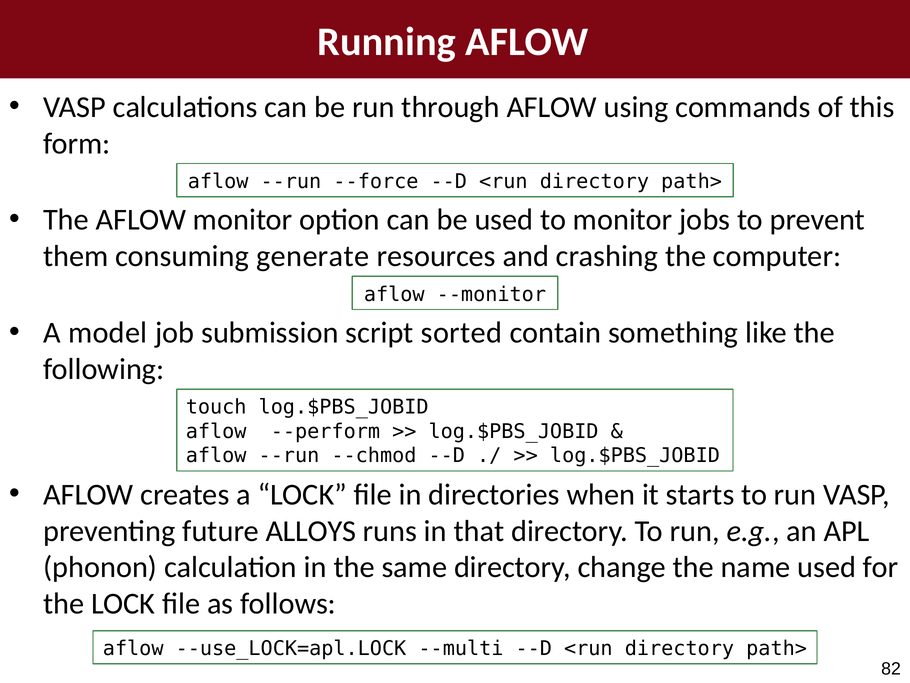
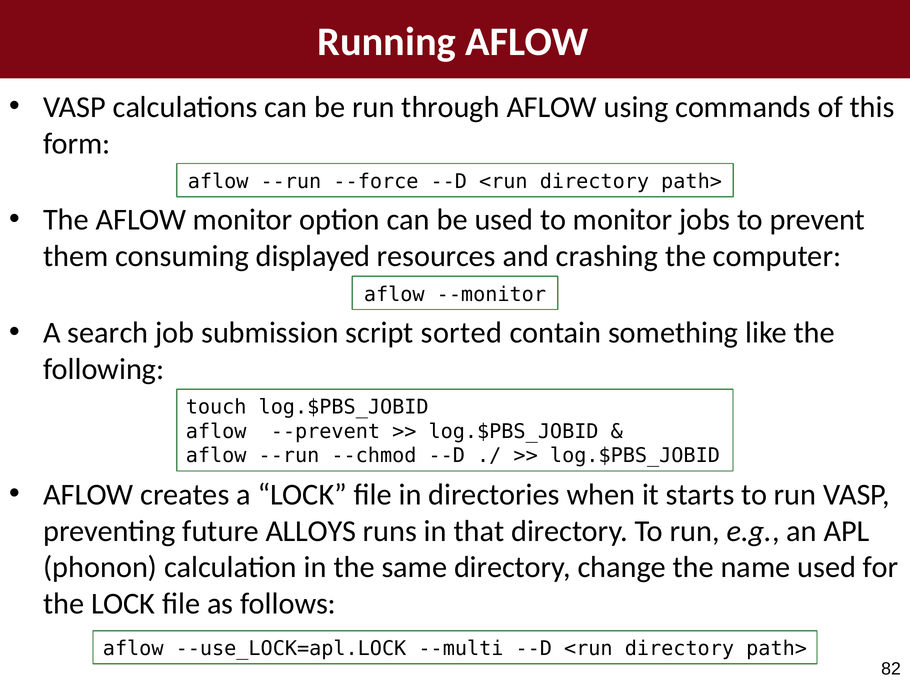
generate: generate -> displayed (313, 256)
model: model -> search (108, 332)
--perform: --perform -> --prevent (325, 431)
